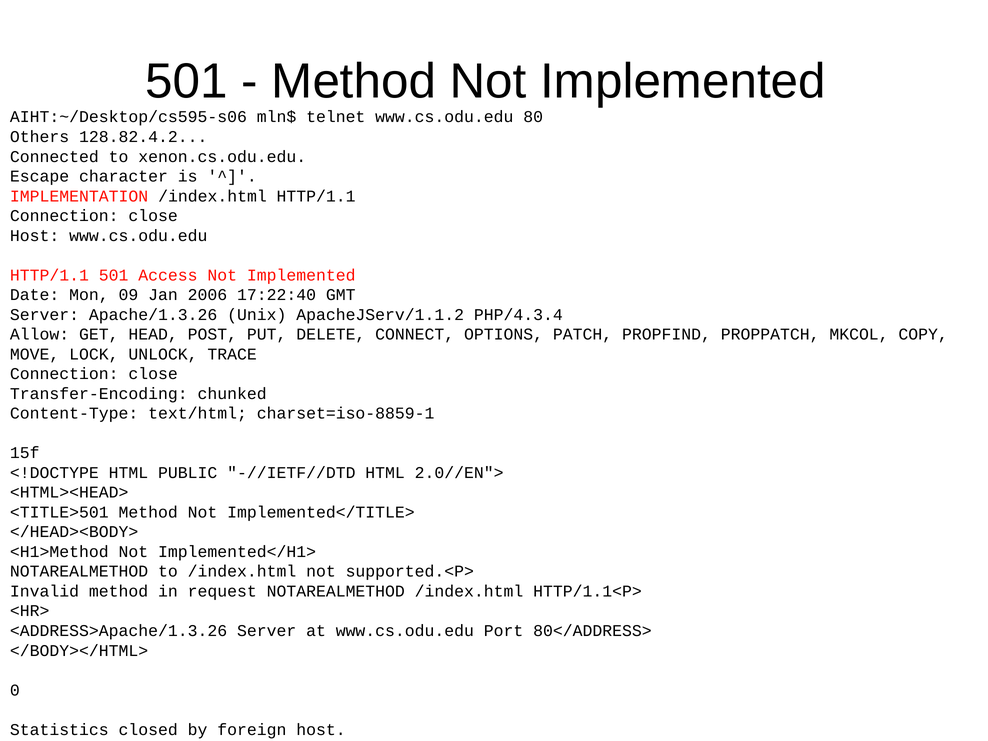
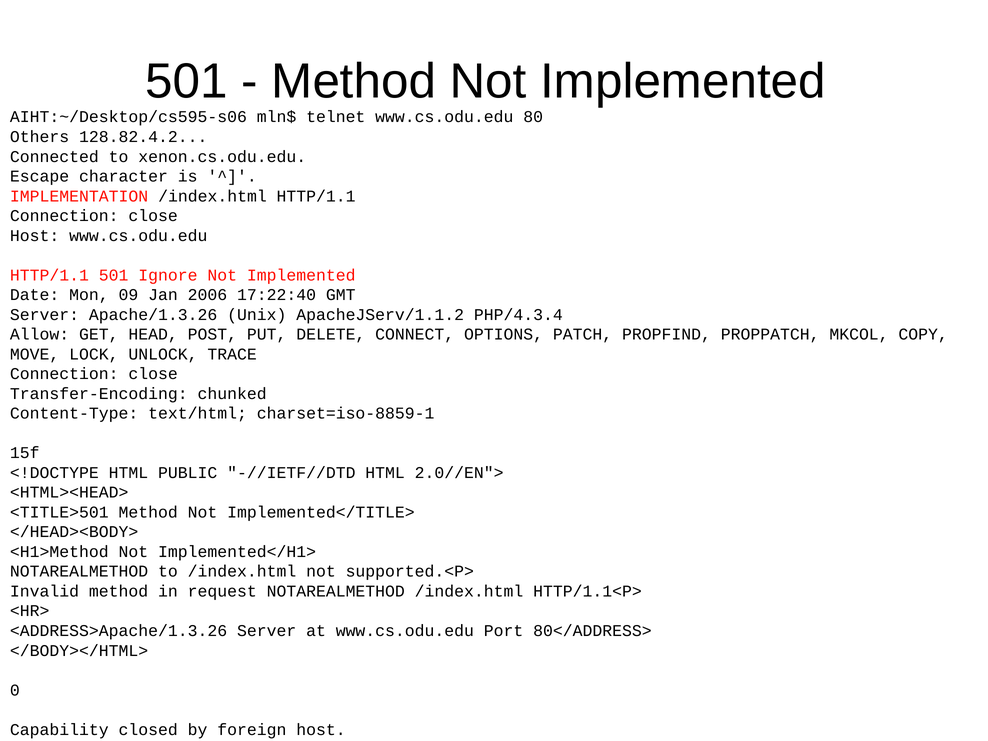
Access: Access -> Ignore (168, 275)
Statistics: Statistics -> Capability (59, 730)
